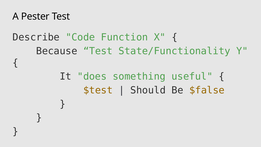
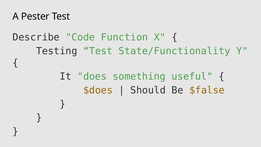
Because: Because -> Testing (57, 51)
$test: $test -> $does (98, 90)
